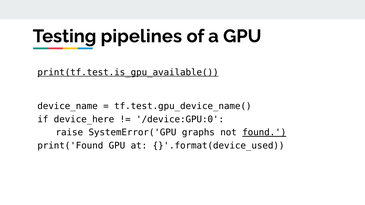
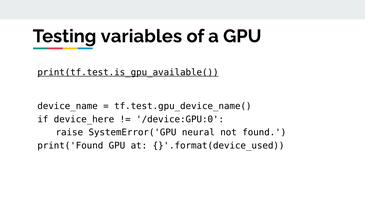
pipelines: pipelines -> variables (141, 36)
graphs: graphs -> neural (198, 133)
found underline: present -> none (264, 133)
